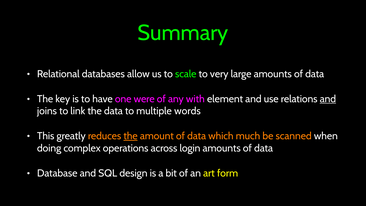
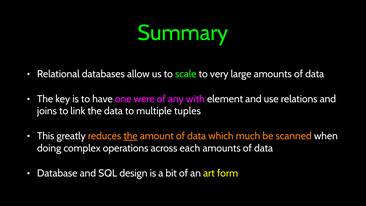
and underline: present -> none (328, 99)
words: words -> tuples (187, 111)
login: login -> each (190, 148)
